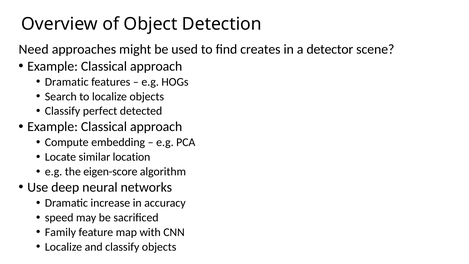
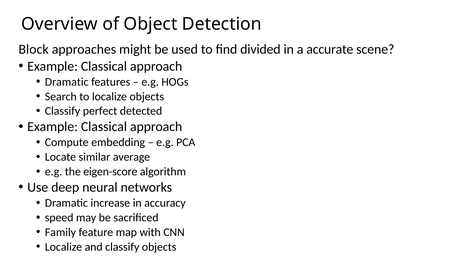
Need: Need -> Block (34, 49)
creates: creates -> divided (260, 49)
detector: detector -> accurate (330, 49)
location: location -> average (132, 157)
